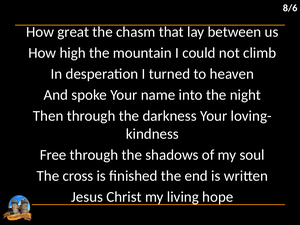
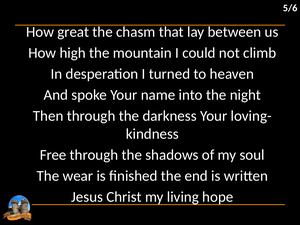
8/6: 8/6 -> 5/6 (290, 8)
cross: cross -> wear (78, 176)
